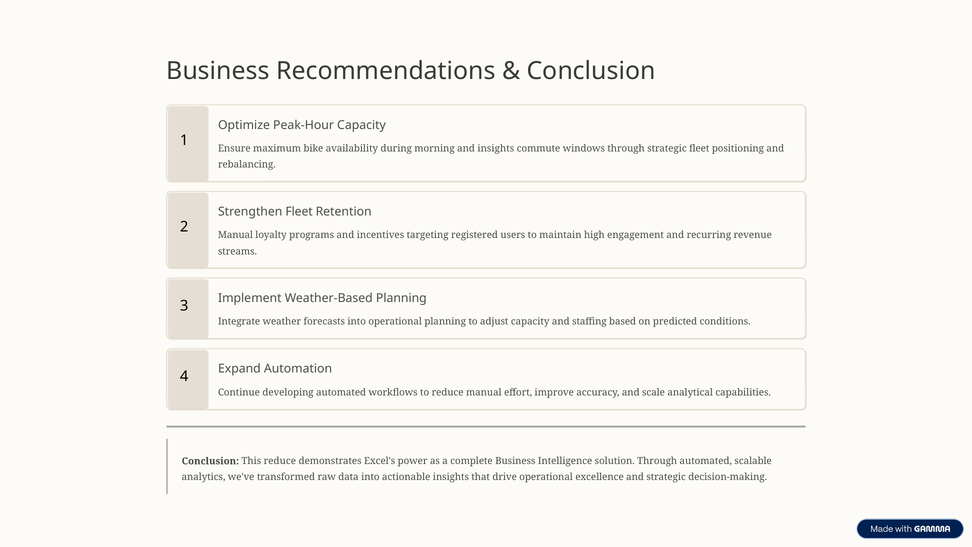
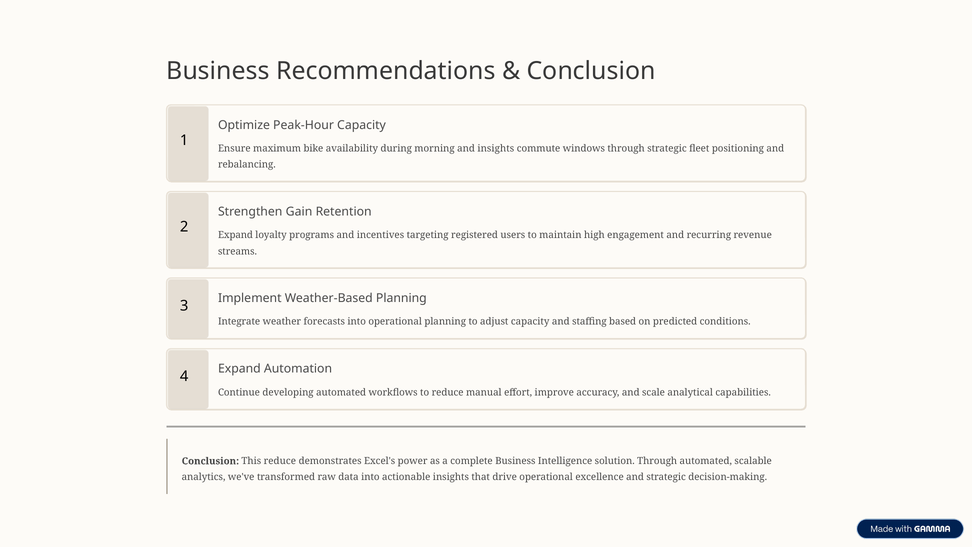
Strengthen Fleet: Fleet -> Gain (299, 212)
Manual: Manual -> Expand (235, 235)
